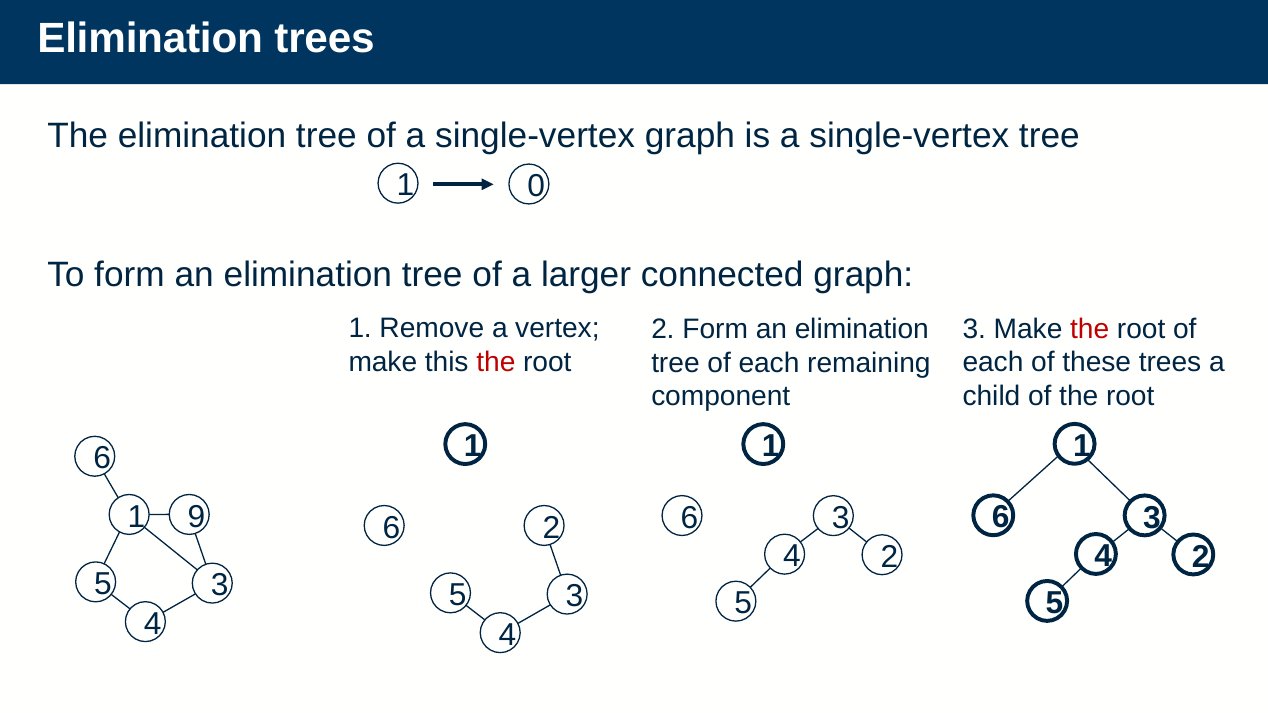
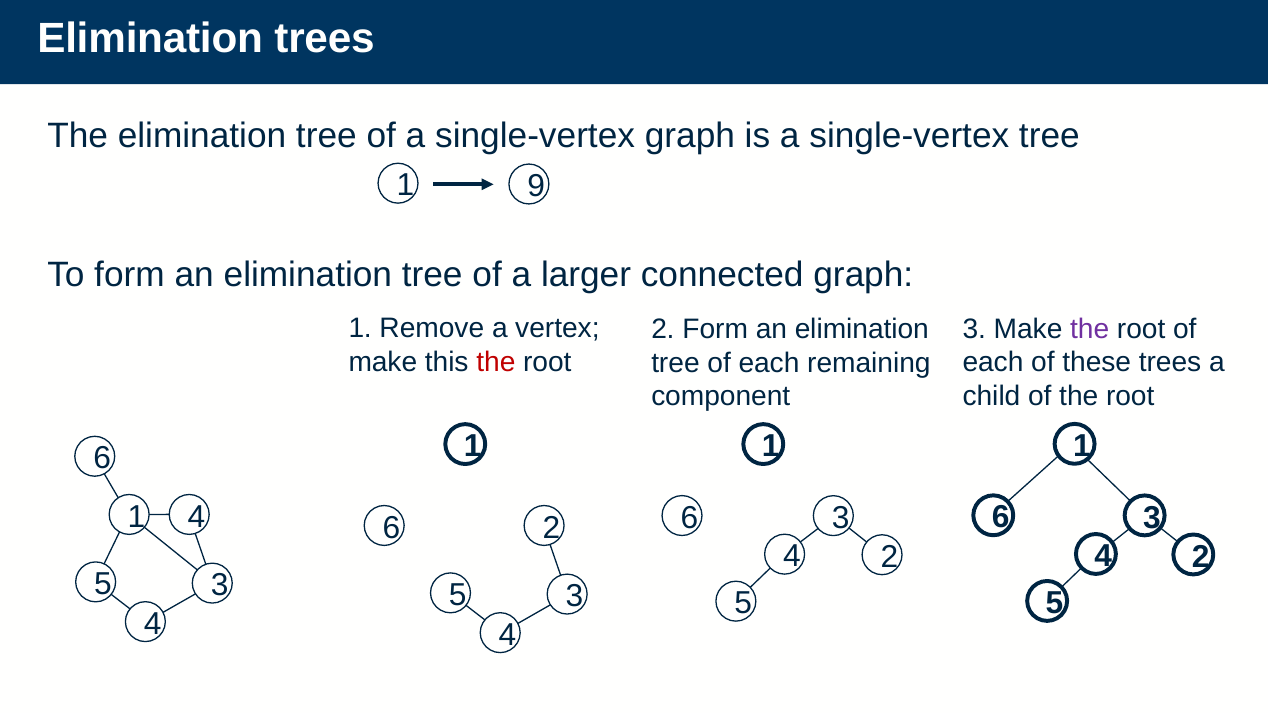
0: 0 -> 9 (536, 186)
the colour: red -> purple (1090, 329)
1 9: 9 -> 4 (197, 517)
